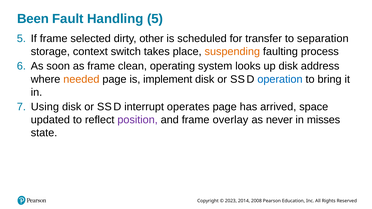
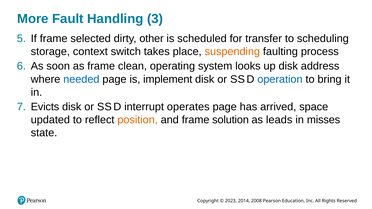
Been: Been -> More (33, 19)
Handling 5: 5 -> 3 (155, 19)
separation: separation -> scheduling (323, 39)
needed colour: orange -> blue (81, 79)
Using: Using -> Evicts (45, 107)
position colour: purple -> orange (138, 120)
overlay: overlay -> solution (231, 120)
never: never -> leads (279, 120)
